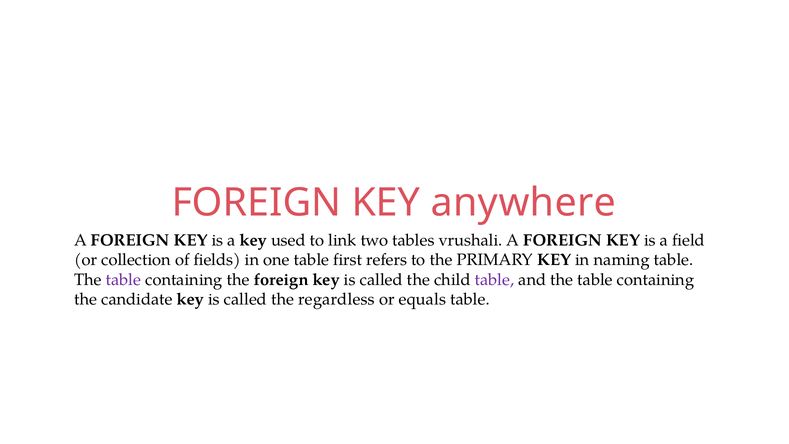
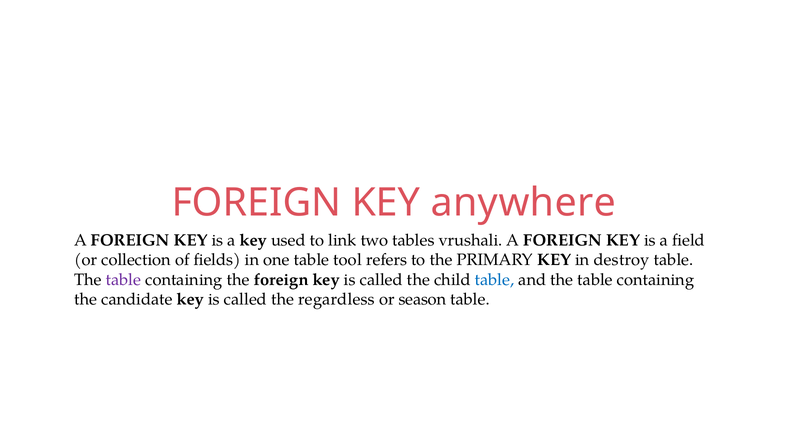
first: first -> tool (348, 260)
naming: naming -> destroy (622, 260)
table colour: purple -> blue (494, 280)
equals: equals -> season (422, 299)
